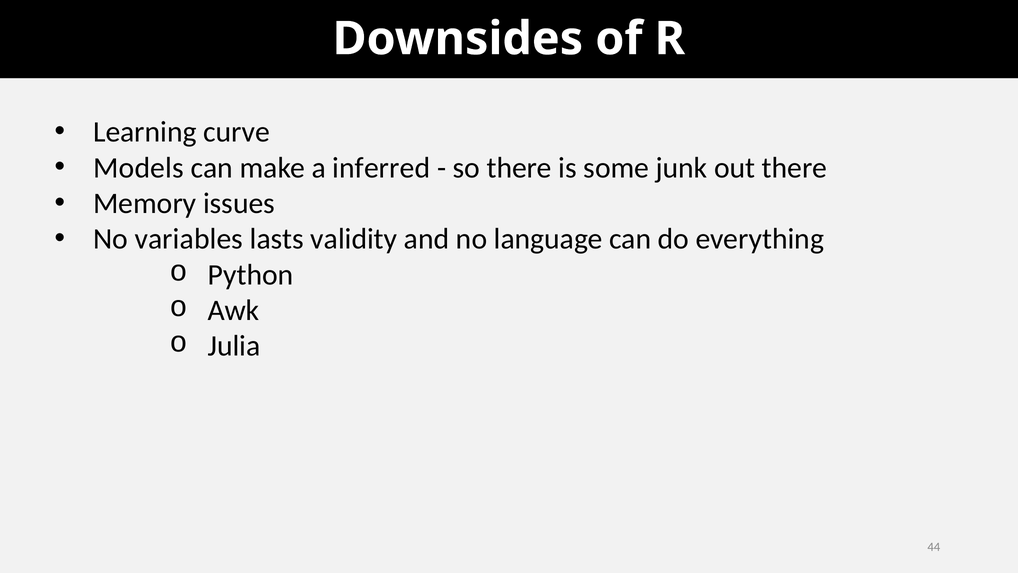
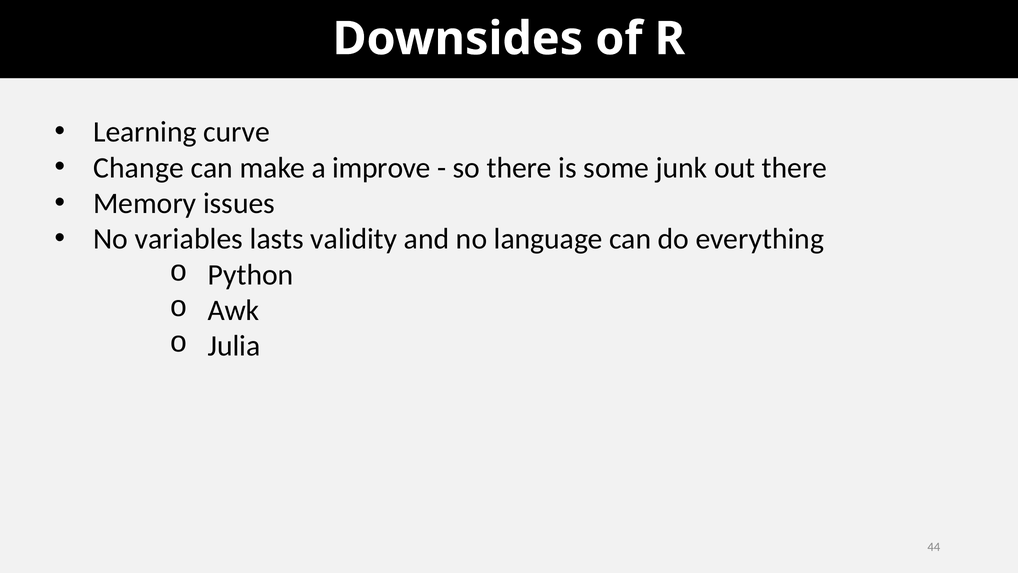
Models: Models -> Change (139, 168)
inferred: inferred -> improve (382, 168)
